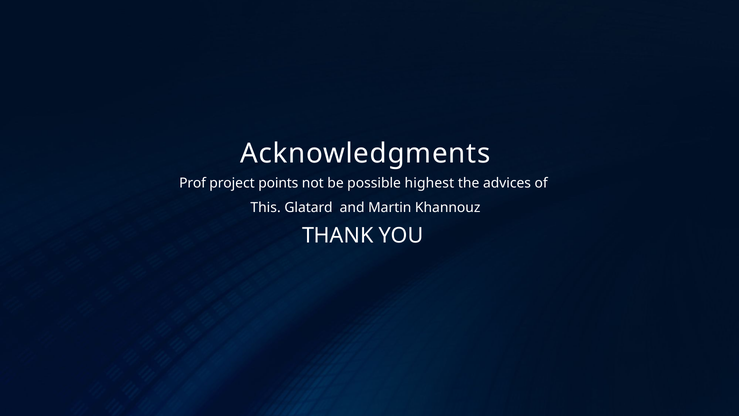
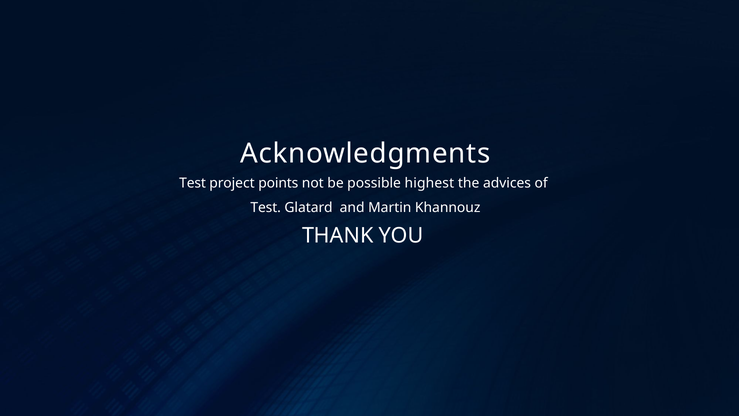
Prof: Prof -> Test (193, 183)
This: This -> Test (266, 207)
